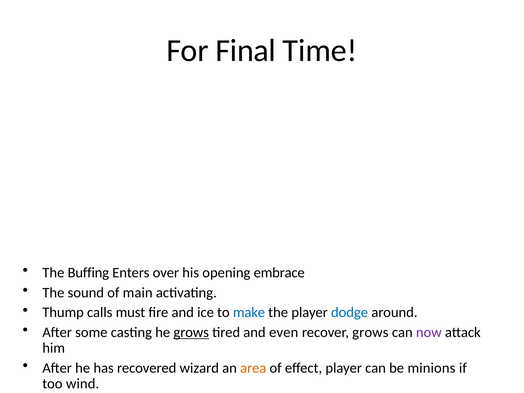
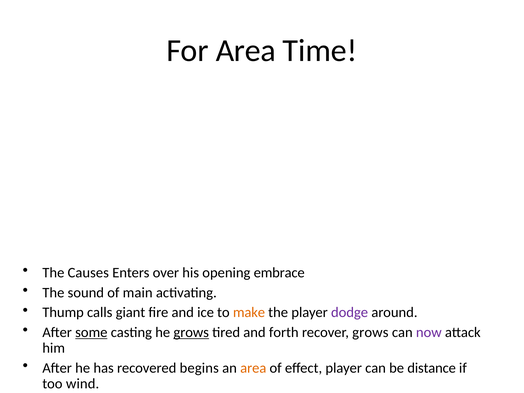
For Final: Final -> Area (246, 51)
Buffing: Buffing -> Causes (88, 273)
must: must -> giant (130, 312)
make colour: blue -> orange (249, 312)
dodge colour: blue -> purple (350, 312)
some underline: none -> present (91, 332)
even: even -> forth (284, 332)
wizard: wizard -> begins (199, 368)
minions: minions -> distance (432, 368)
